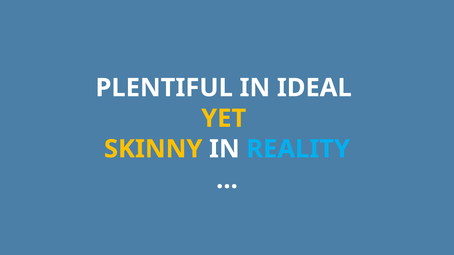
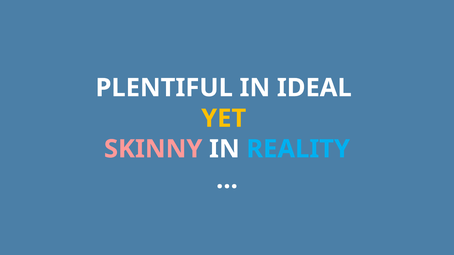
SKINNY colour: yellow -> pink (153, 149)
